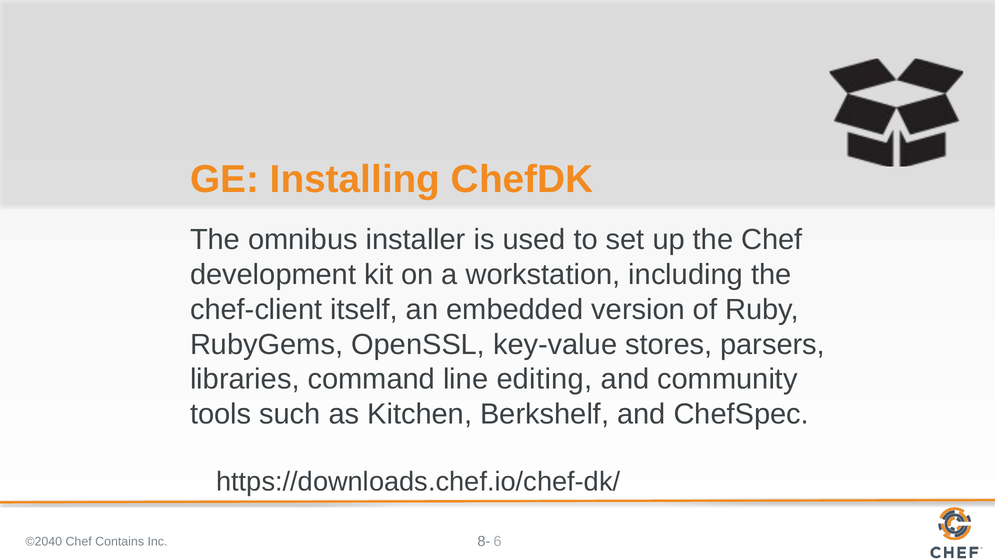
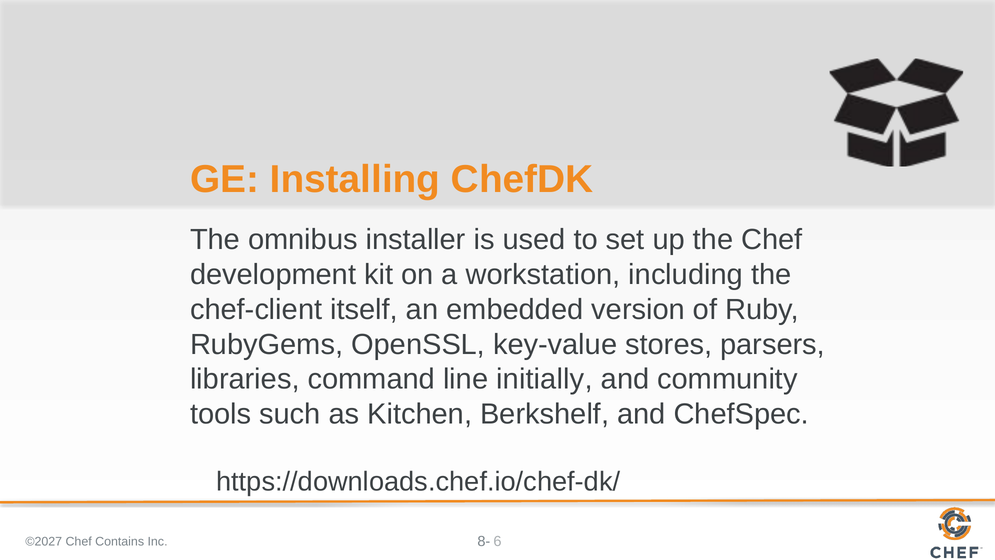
editing: editing -> initially (544, 379)
©2040: ©2040 -> ©2027 (44, 542)
